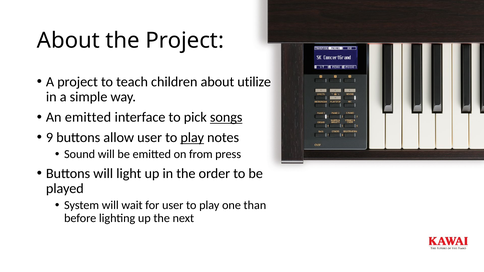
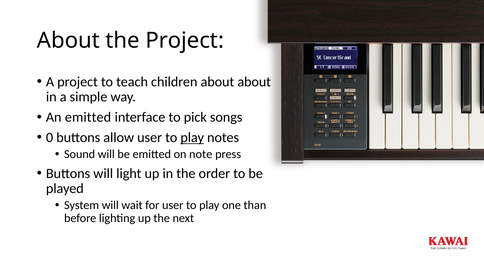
about utilize: utilize -> about (254, 82)
songs underline: present -> none (226, 117)
9: 9 -> 0 (50, 138)
from: from -> note (201, 154)
